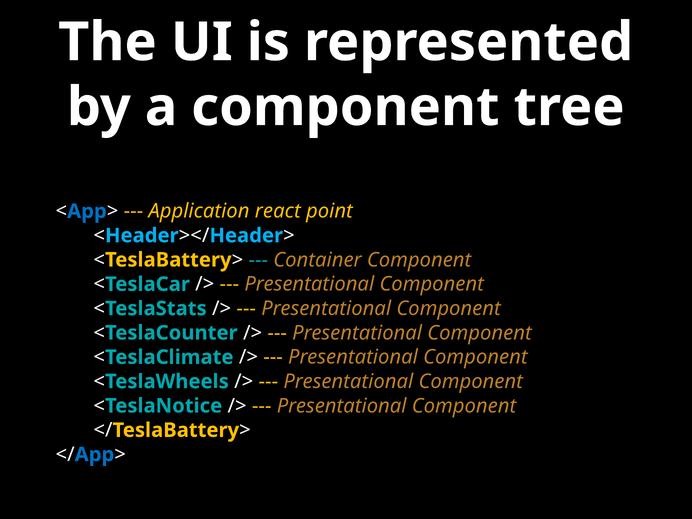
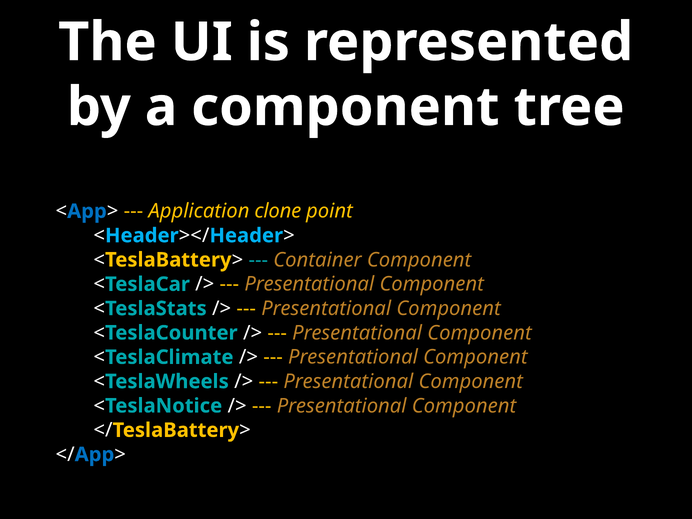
react: react -> clone (278, 211)
